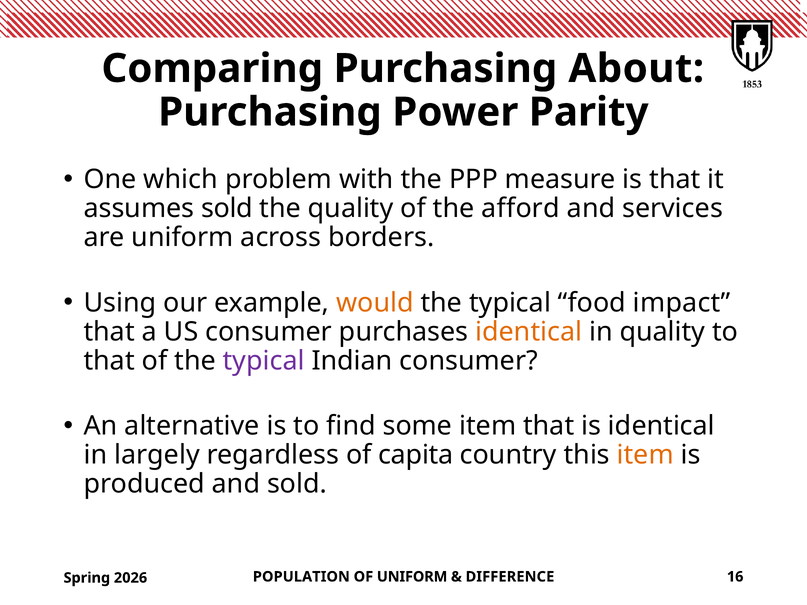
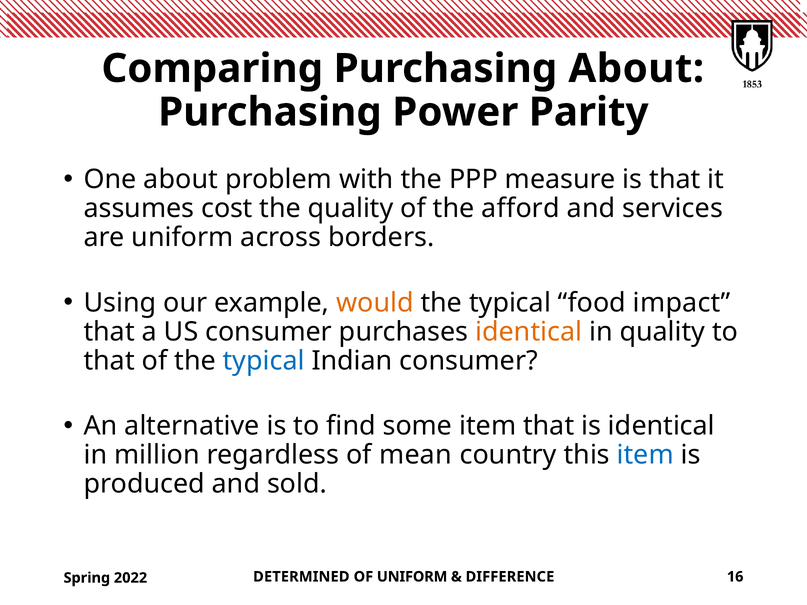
One which: which -> about (181, 180)
assumes sold: sold -> cost (227, 209)
typical colour: purple -> blue (264, 361)
largely: largely -> million (157, 455)
capita: capita -> mean (416, 455)
item colour: orange -> blue (645, 455)
POPULATION: POPULATION -> DETERMINED (301, 577)
2026: 2026 -> 2022 (131, 578)
